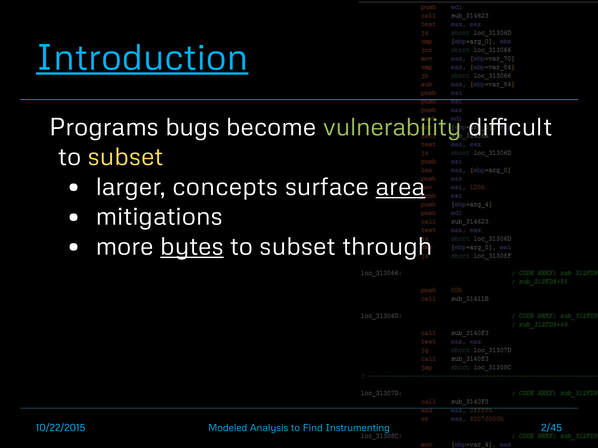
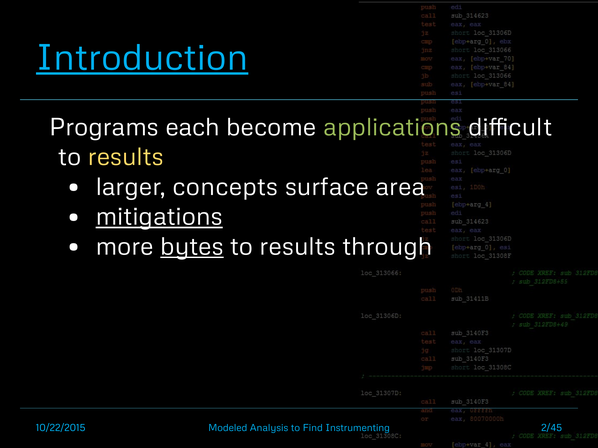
bugs: bugs -> each (193, 127)
vulnerability: vulnerability -> applications (392, 127)
subset: subset -> results (126, 157)
area underline: present -> none (400, 187)
mitigations underline: none -> present (159, 217)
subset: subset -> results (298, 247)
